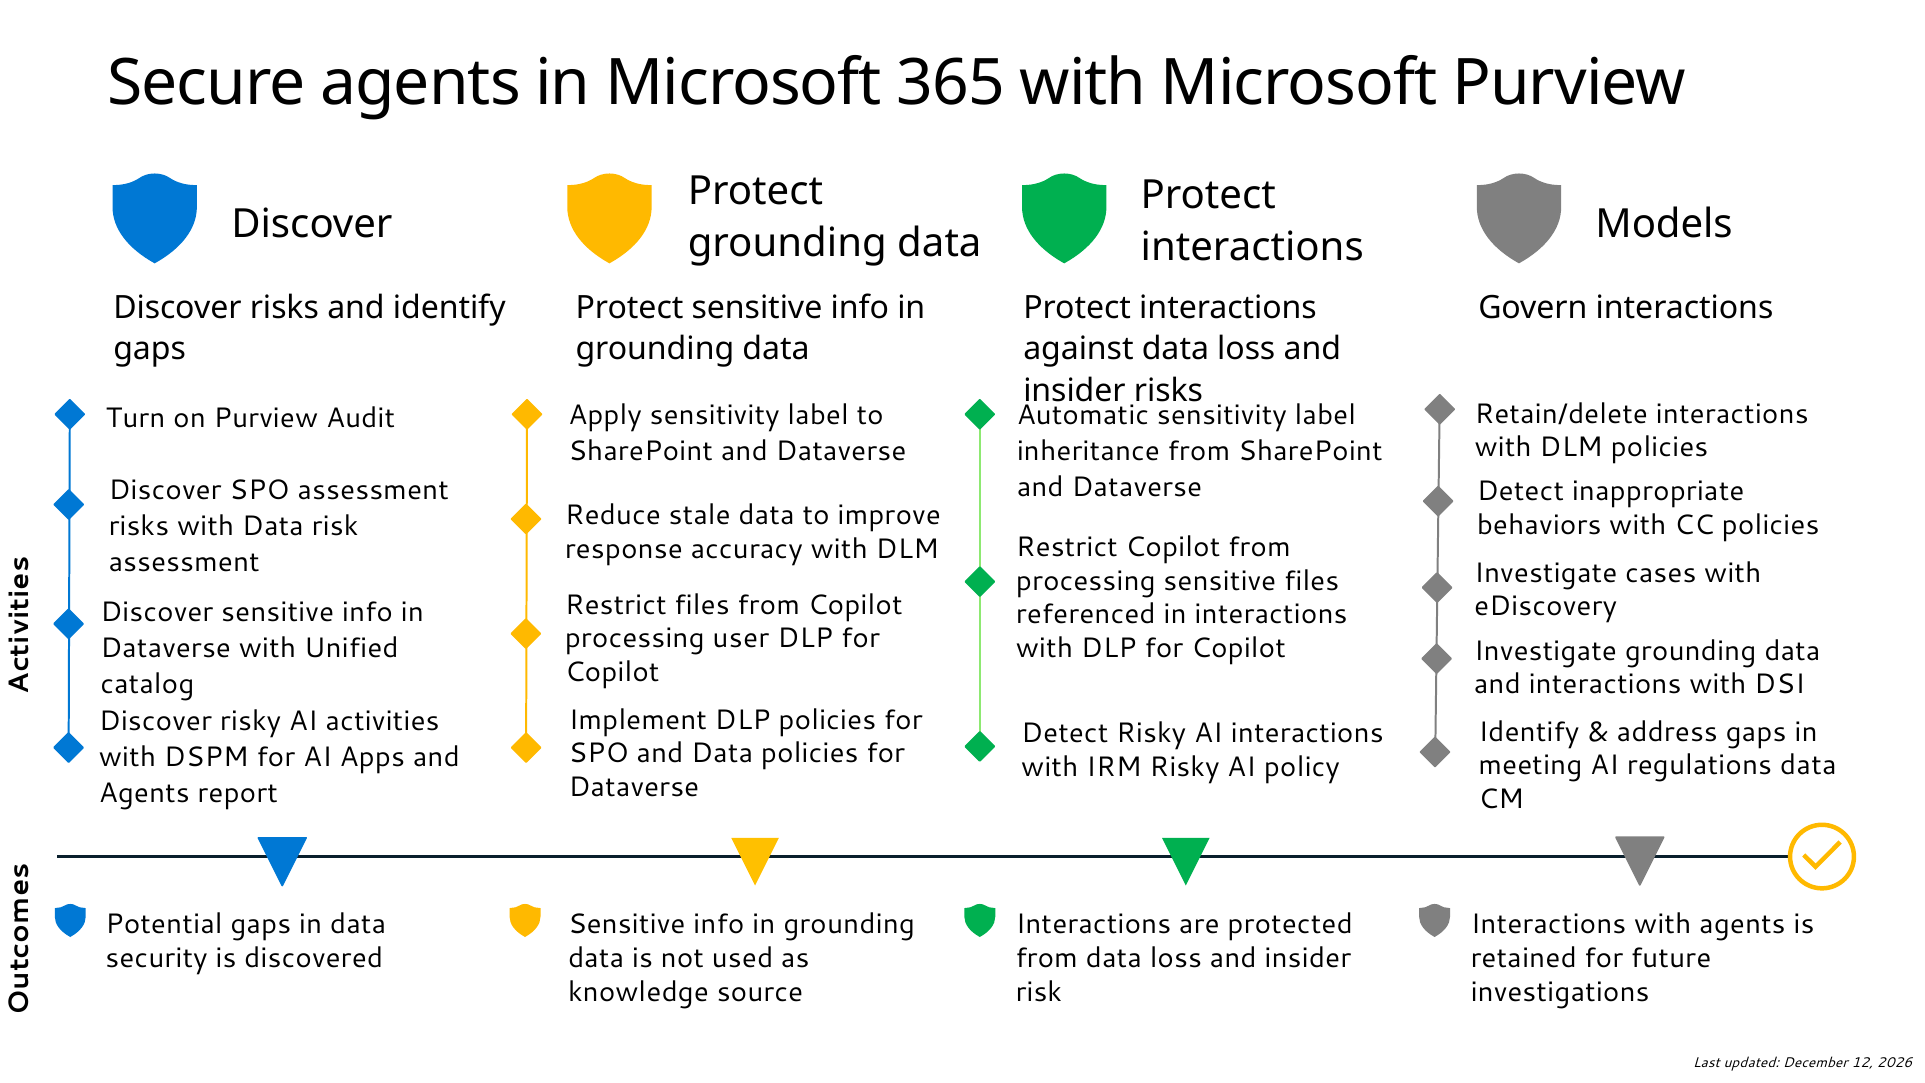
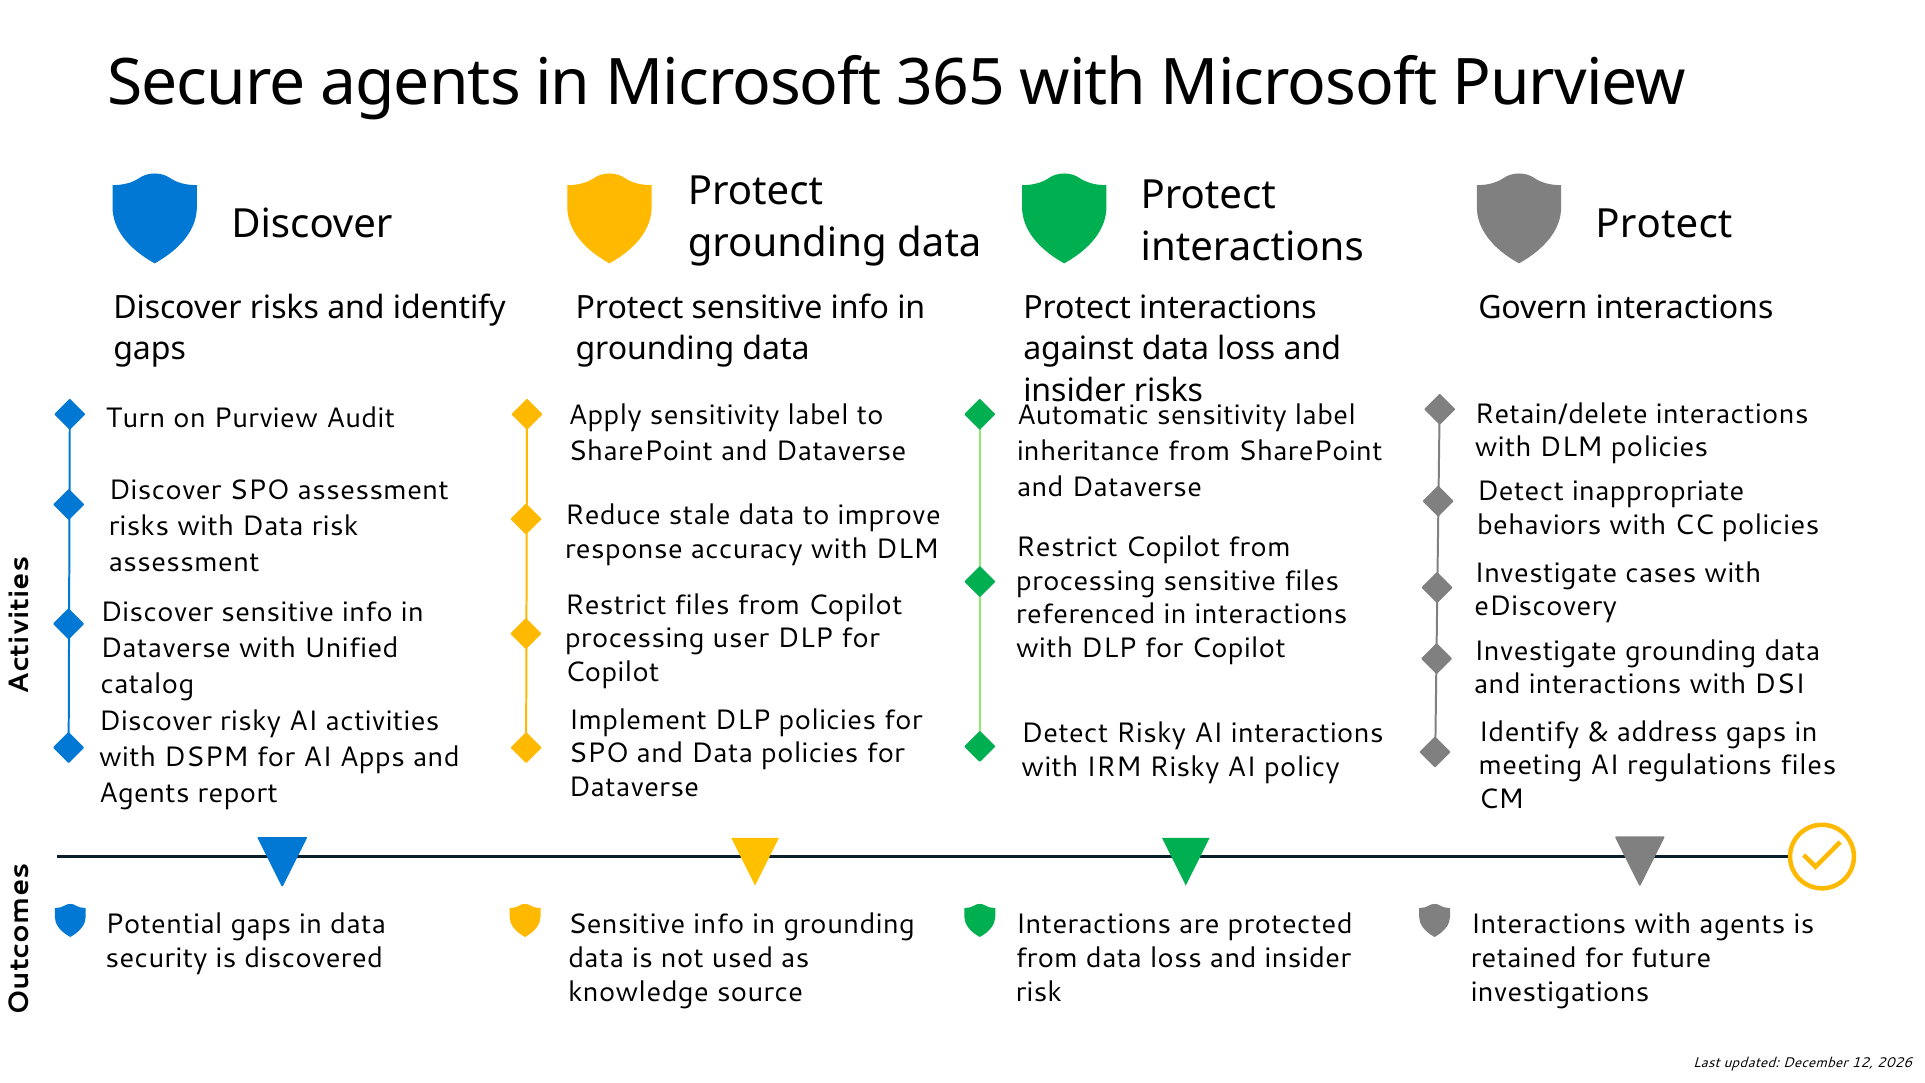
Models: Models -> Protect (1664, 224)
regulations data: data -> files (1808, 765)
